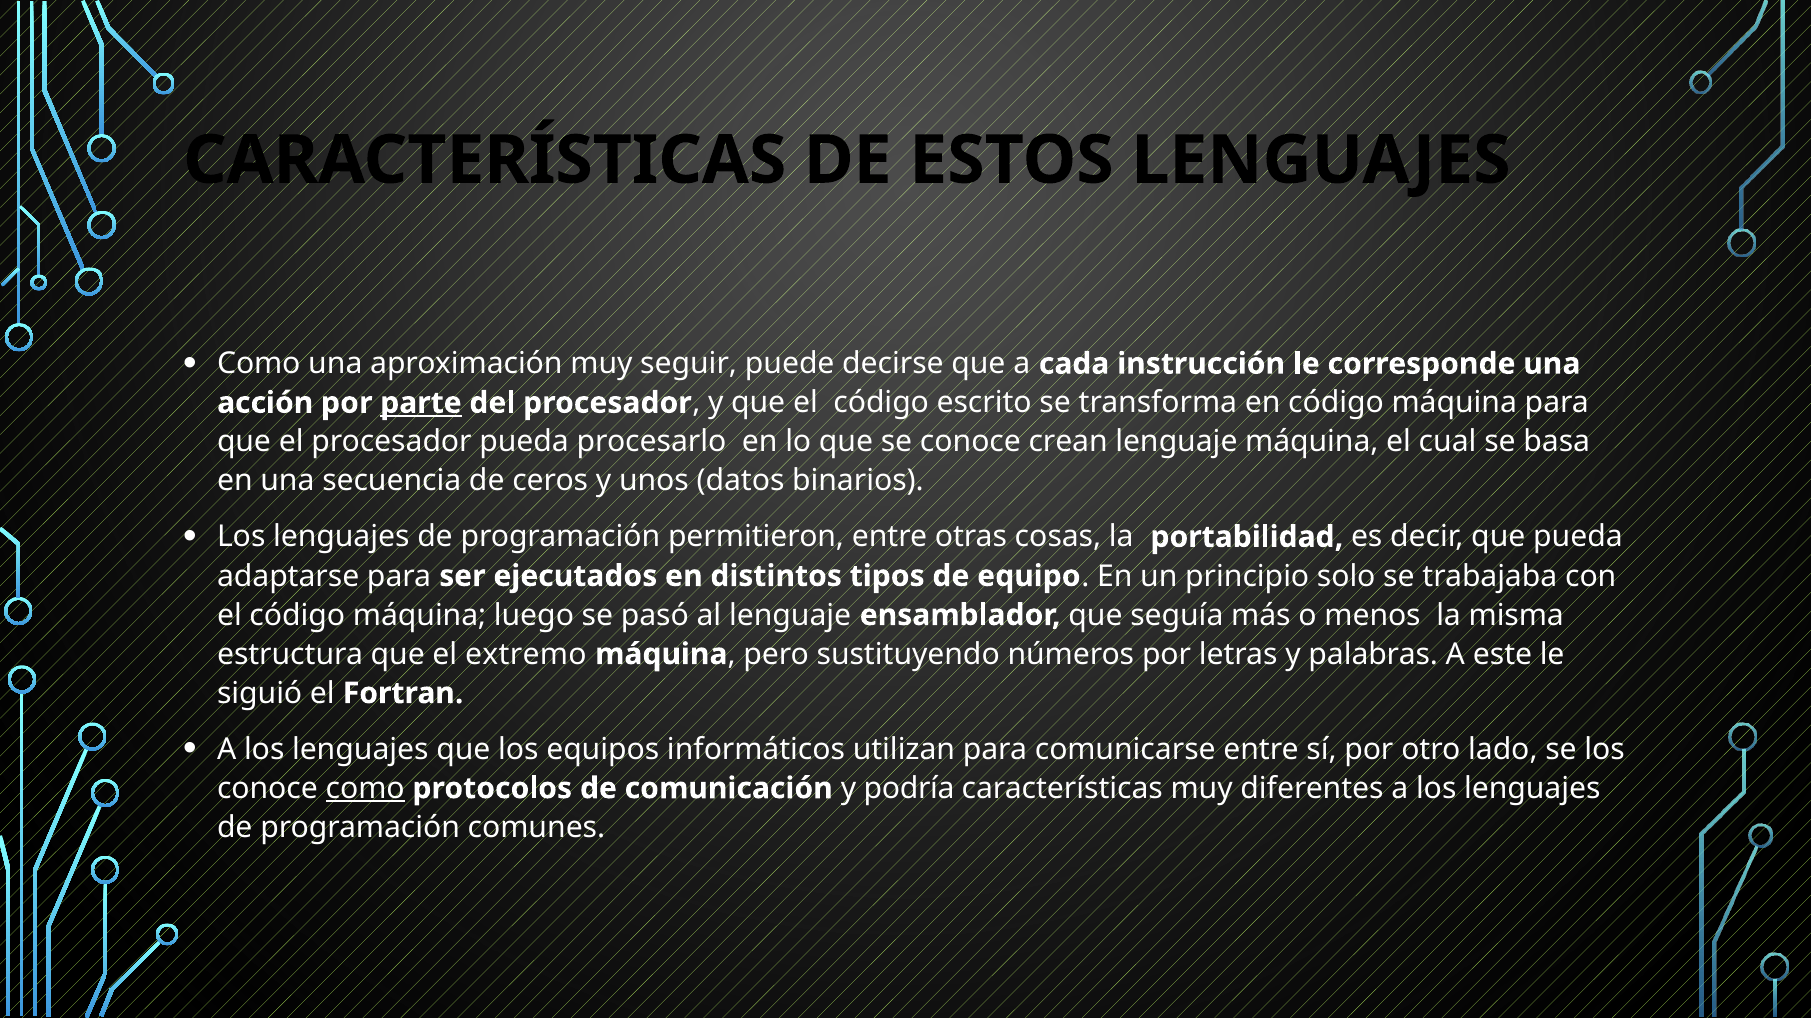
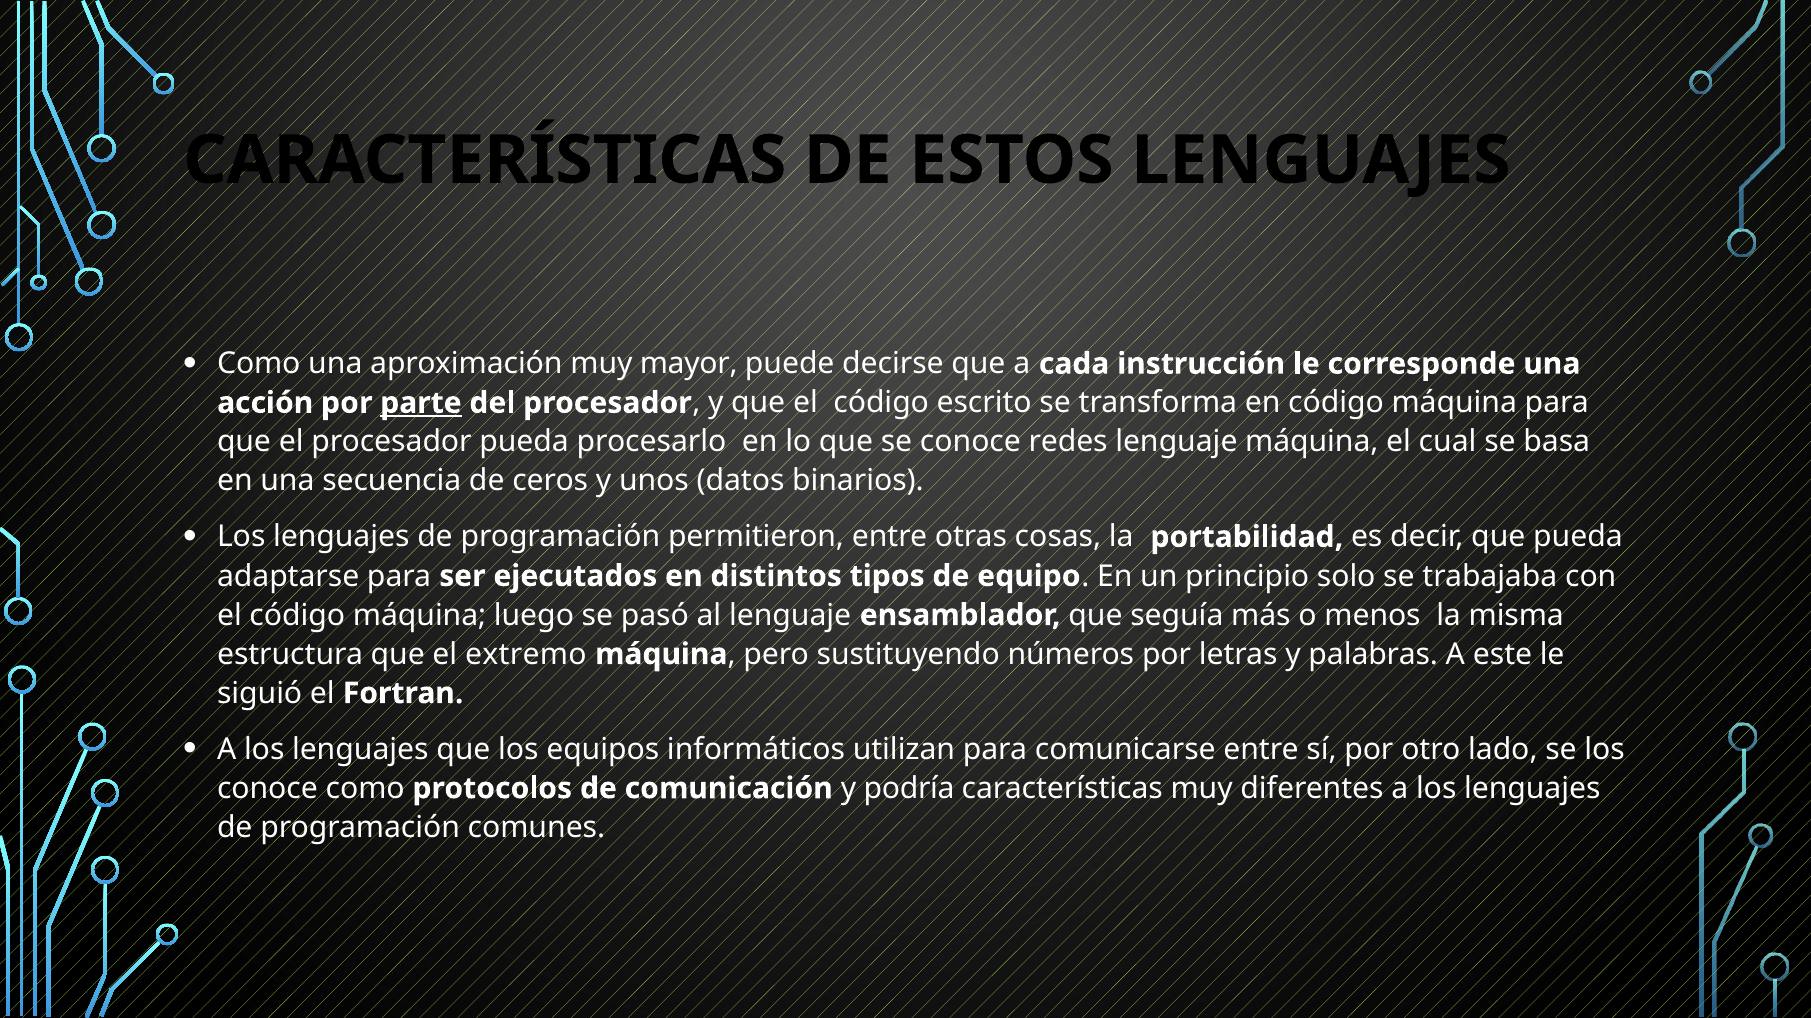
seguir: seguir -> mayor (689, 364)
crean: crean -> redes (1068, 442)
como underline: present -> none (365, 789)
